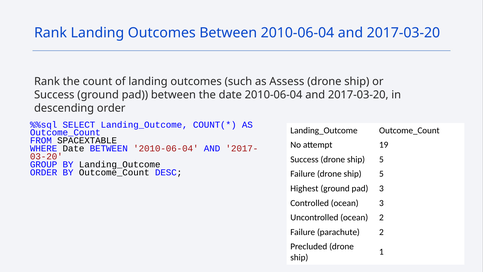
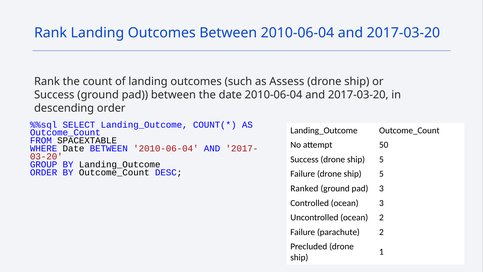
19: 19 -> 50 (384, 145)
Highest: Highest -> Ranked (304, 188)
